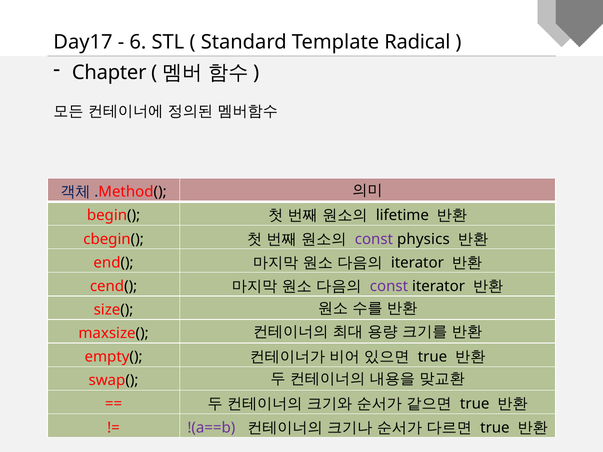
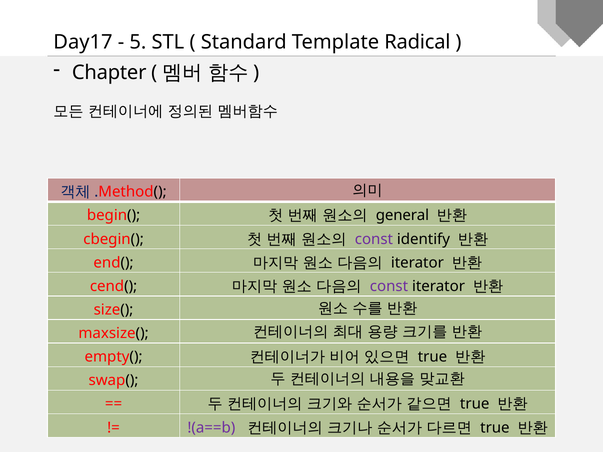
6: 6 -> 5 (138, 42)
lifetime: lifetime -> general (402, 216)
physics: physics -> identify (423, 239)
